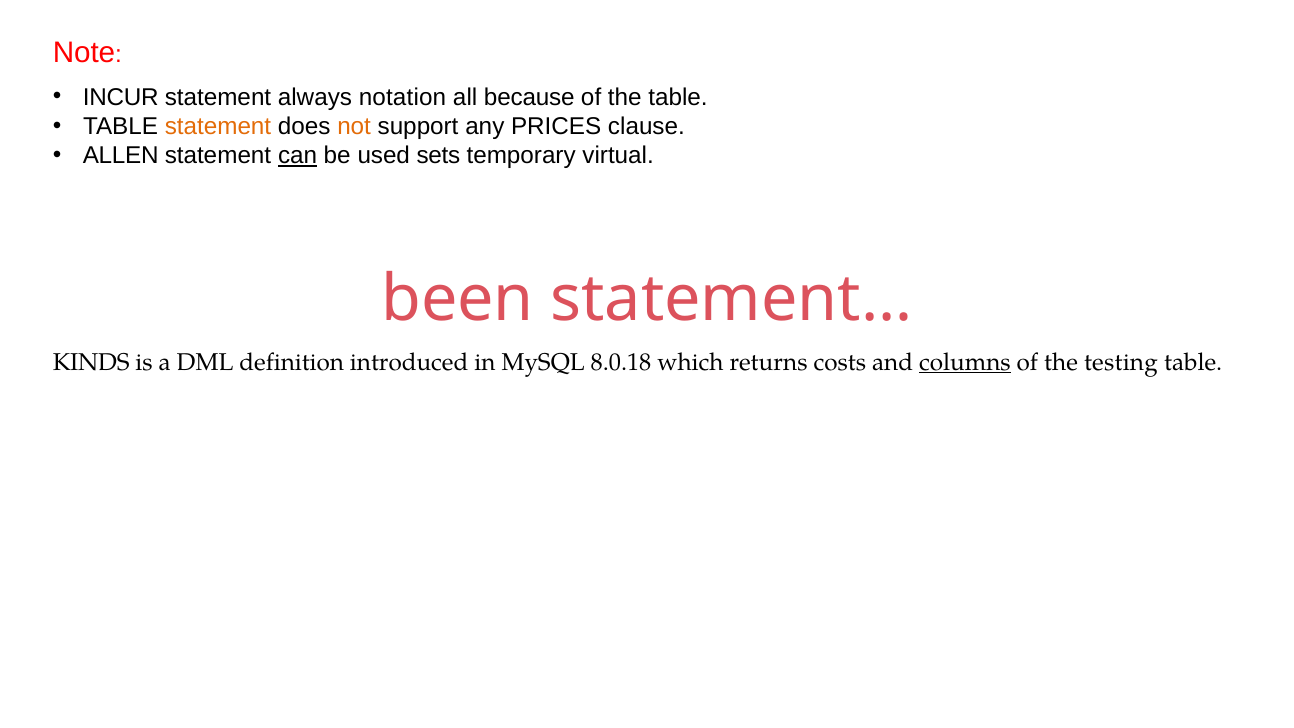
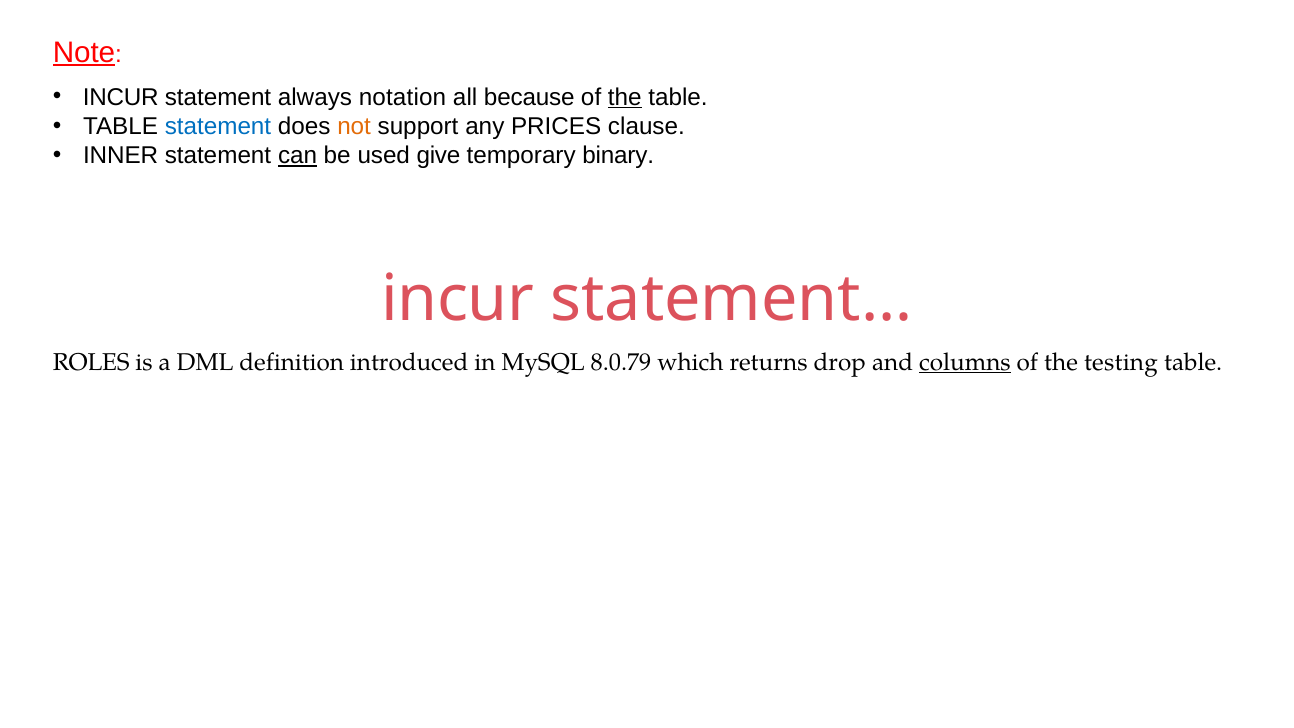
Note underline: none -> present (84, 52)
the underline: none -> present (625, 97)
statement colour: orange -> blue (218, 126)
ALLEN: ALLEN -> INNER (121, 155)
sets: sets -> give (438, 155)
virtual: virtual -> binary (618, 155)
been: been -> incur (458, 299)
KINDS: KINDS -> ROLES (91, 362)
8.0.18: 8.0.18 -> 8.0.79 (621, 362)
costs: costs -> drop (840, 362)
